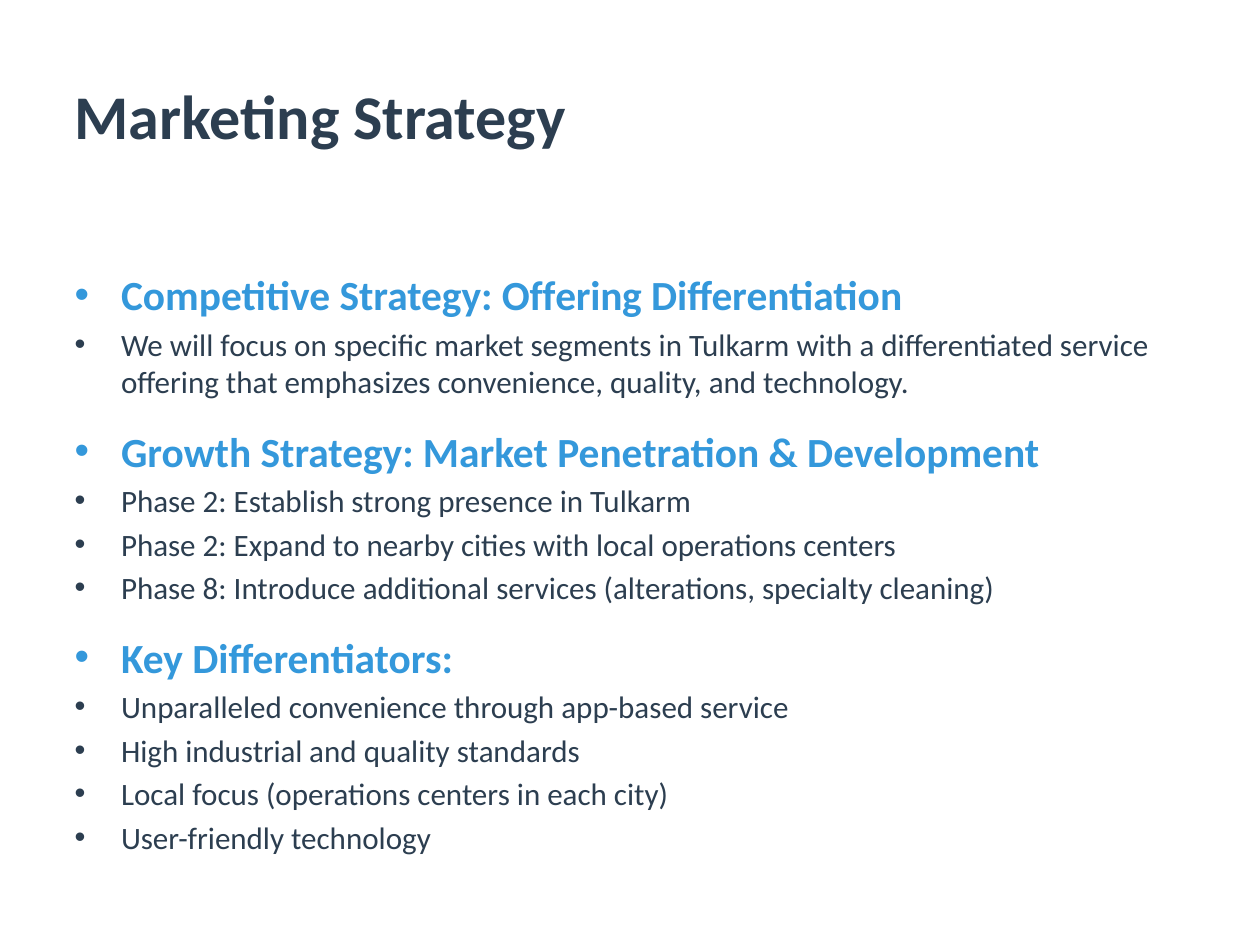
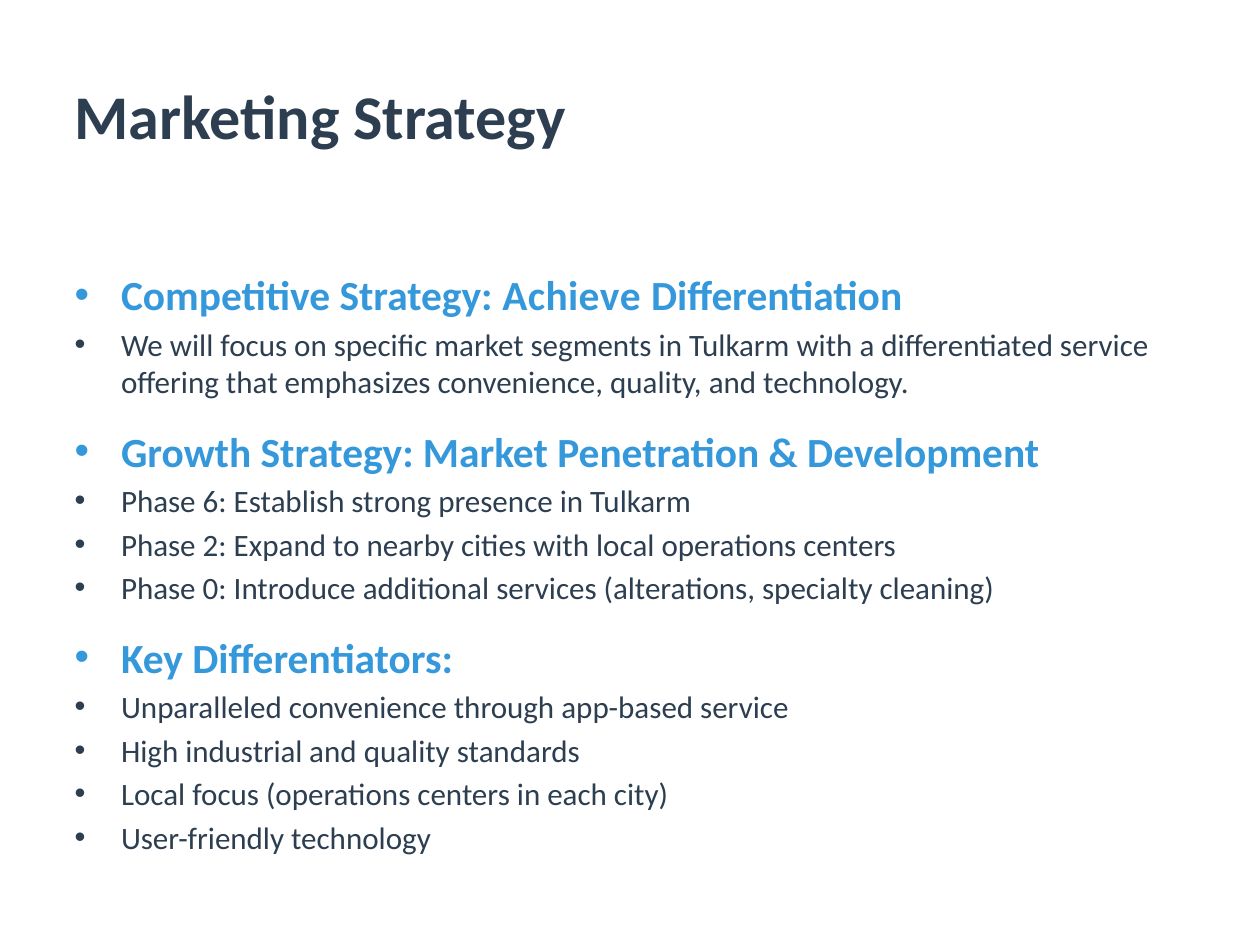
Strategy Offering: Offering -> Achieve (572, 297)
2: 2 -> 6 (215, 502)
8: 8 -> 0 (215, 589)
